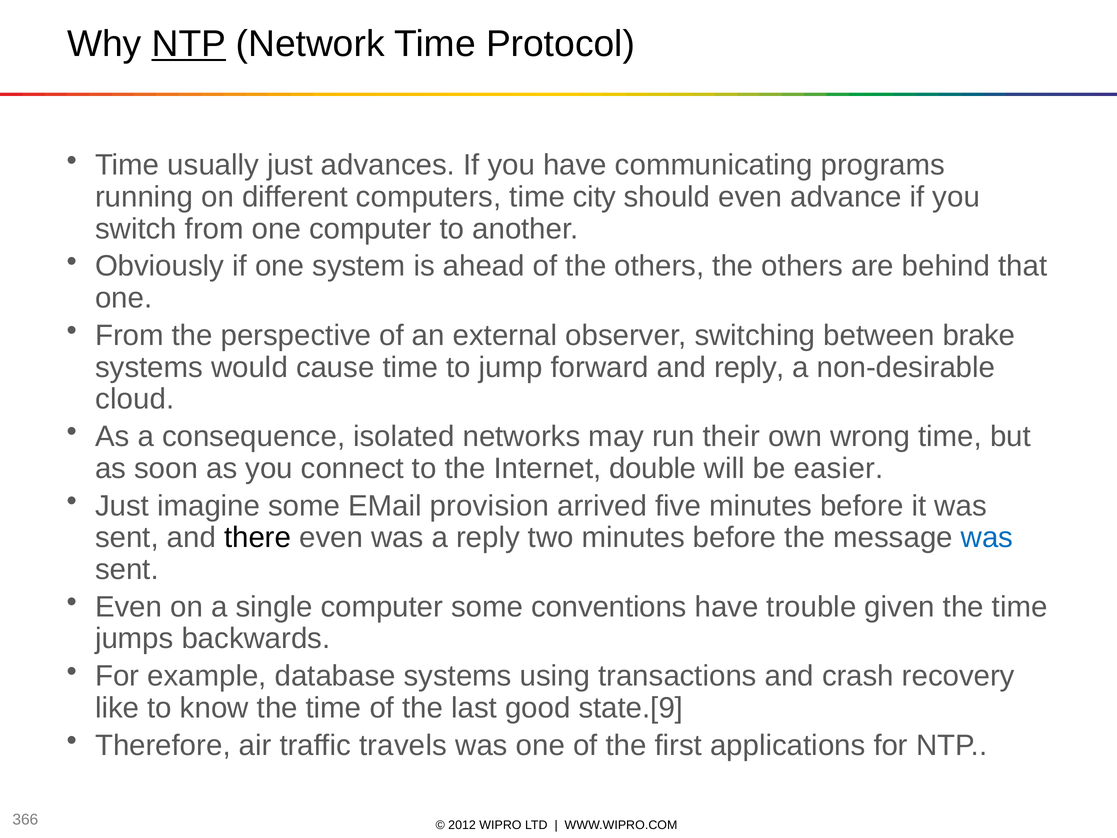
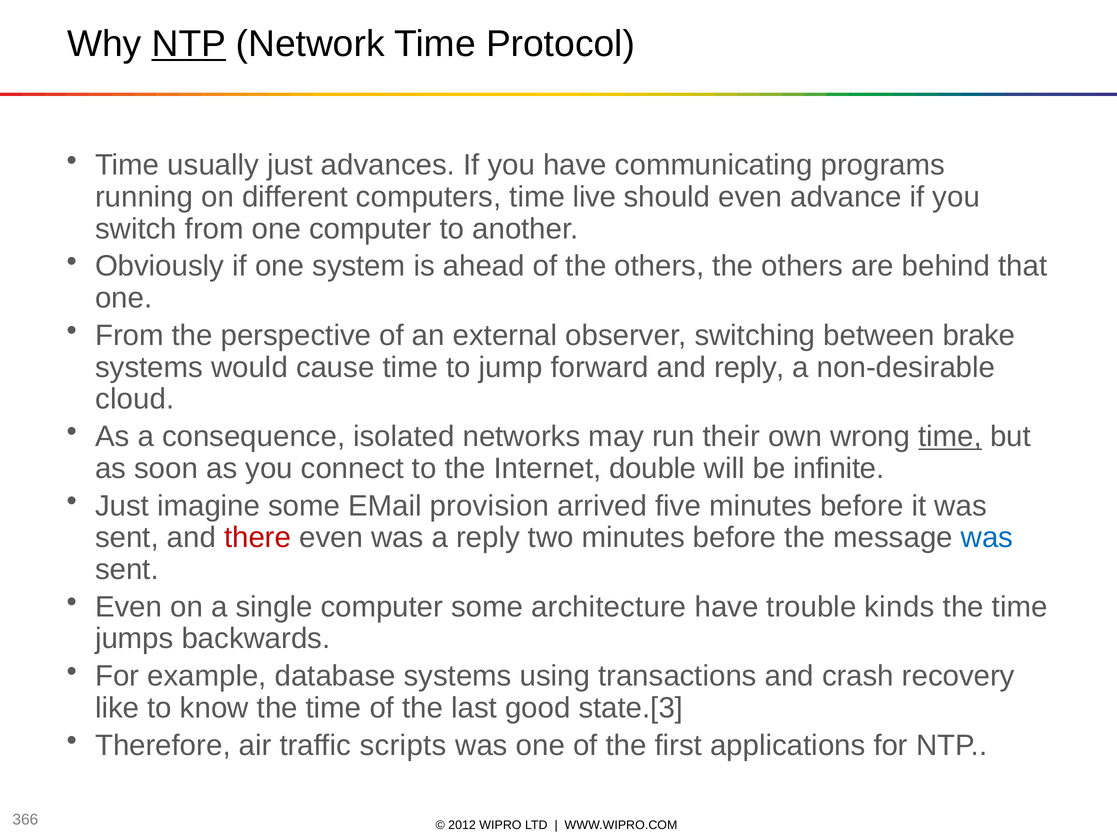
city: city -> live (594, 197)
time underline: none -> present (950, 436)
easier: easier -> infinite (839, 468)
there colour: black -> red (258, 537)
conventions: conventions -> architecture (609, 607)
given: given -> kinds (899, 607)
state.[9: state.[9 -> state.[3 (631, 708)
travels: travels -> scripts (403, 745)
